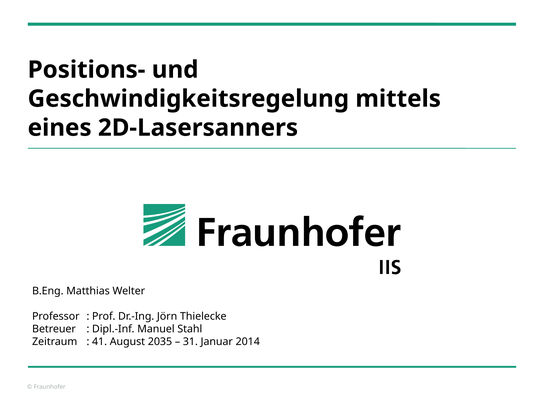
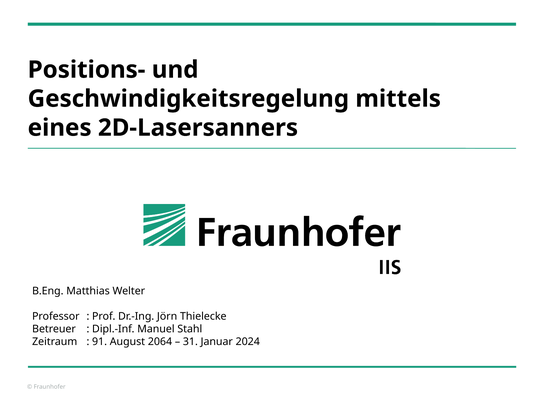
41: 41 -> 91 (100, 342)
2035: 2035 -> 2064 (160, 342)
2014: 2014 -> 2024 (248, 342)
